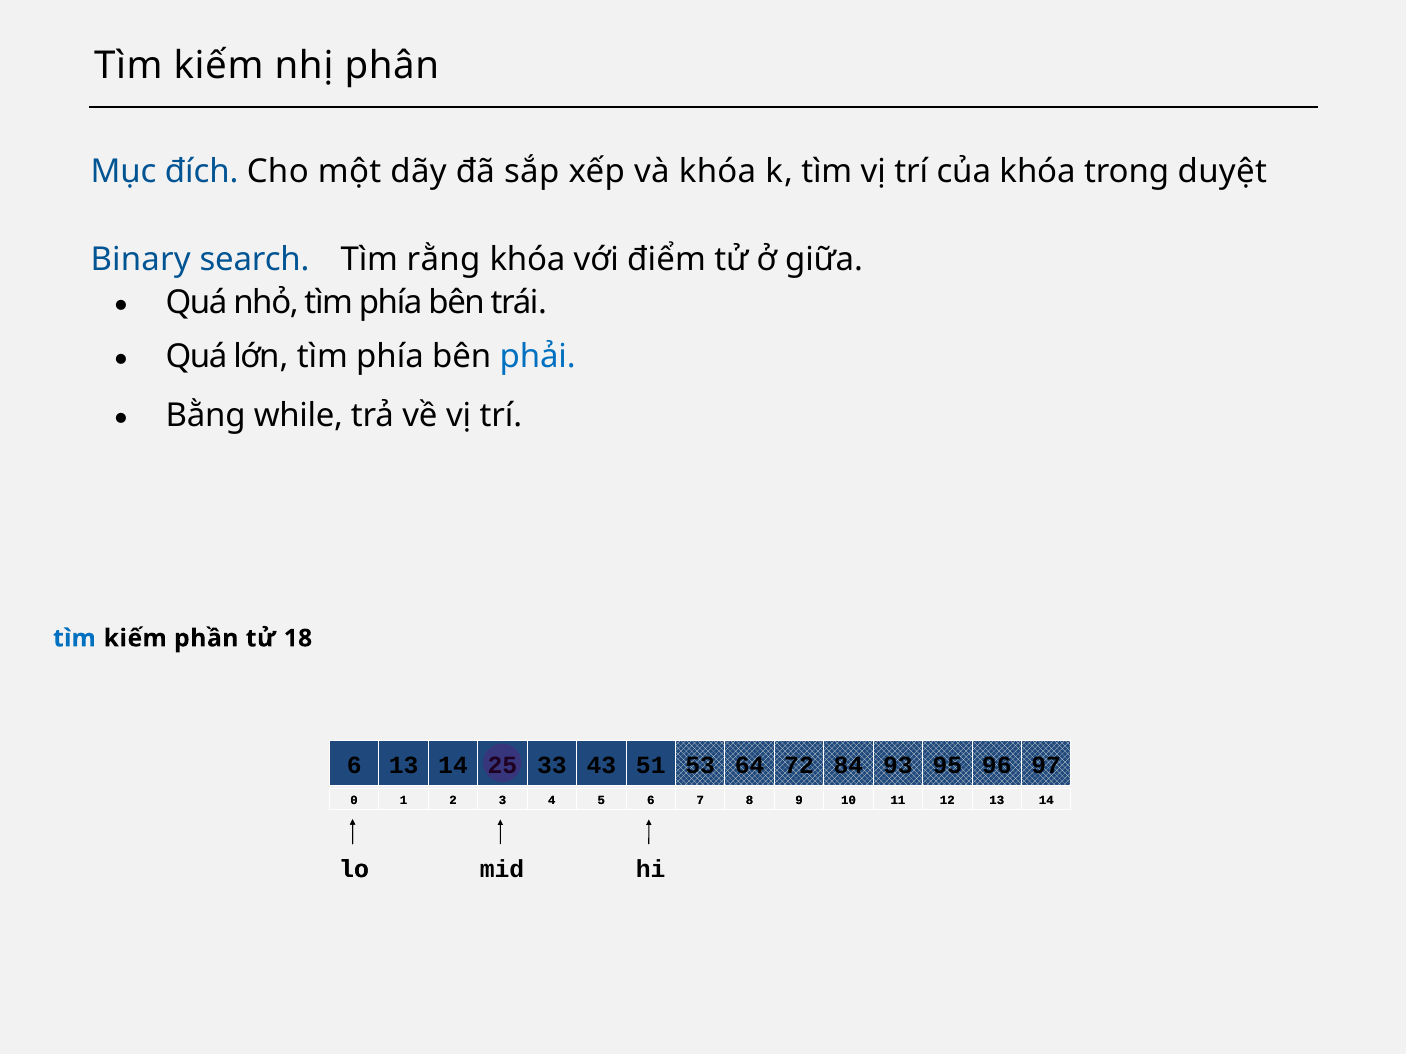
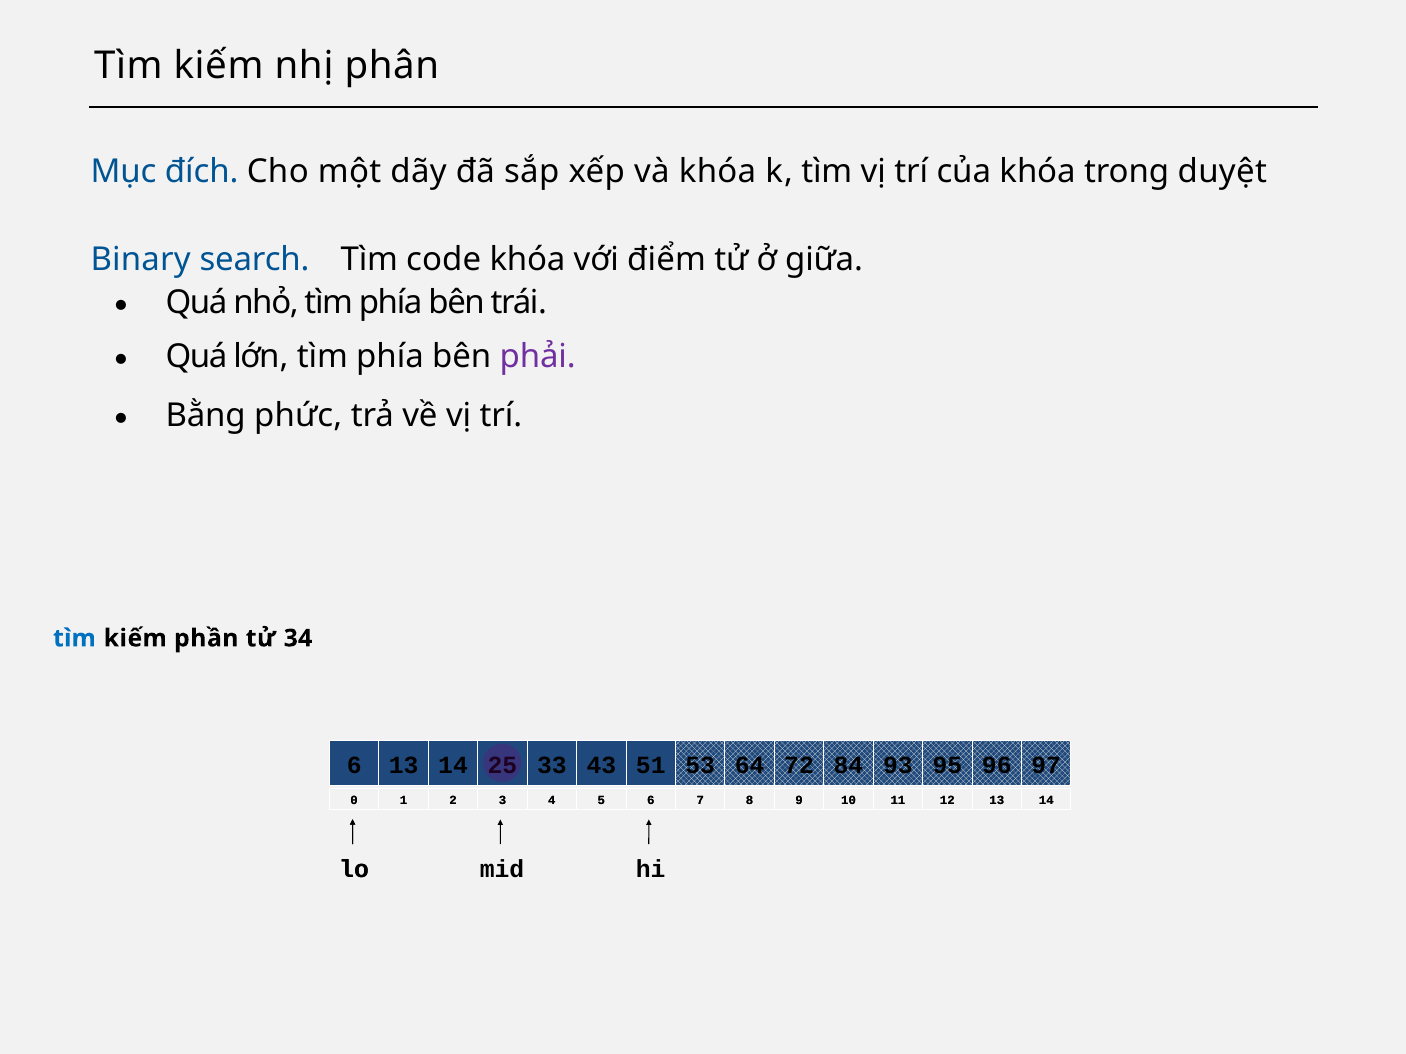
rằng: rằng -> code (444, 260)
phải colour: blue -> purple (538, 357)
while: while -> phức (298, 416)
18: 18 -> 34 (298, 639)
